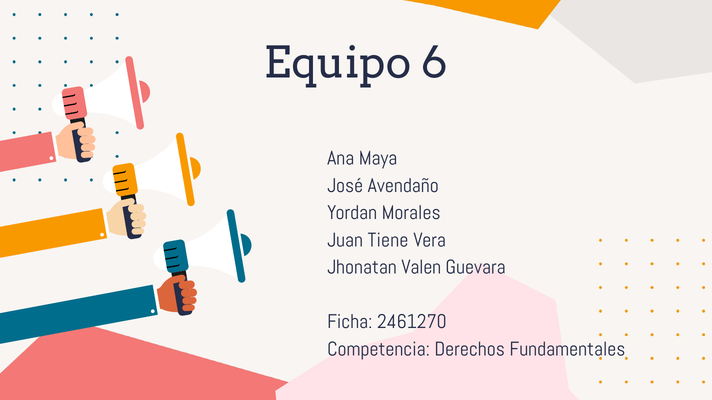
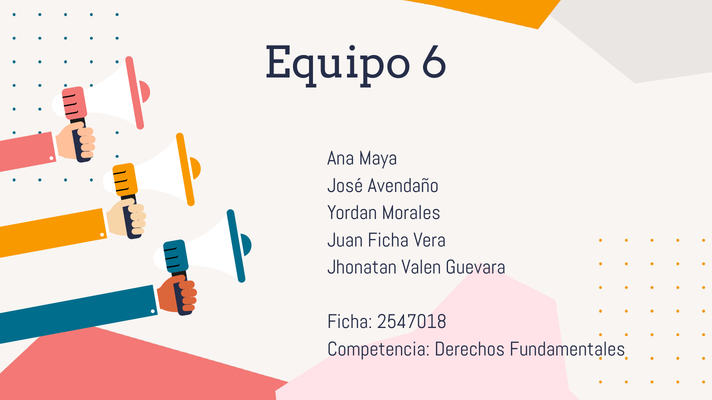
Juan Tiene: Tiene -> Ficha (388, 240)
2461270: 2461270 -> 2547018 (412, 322)
